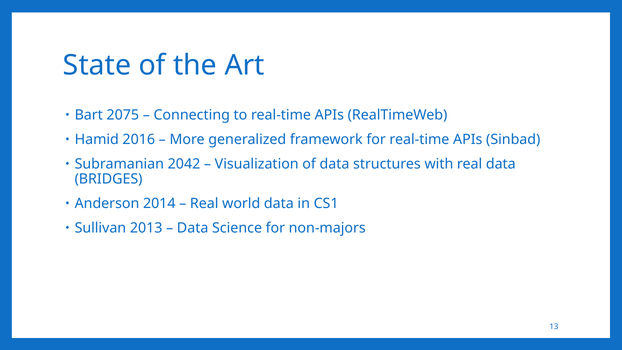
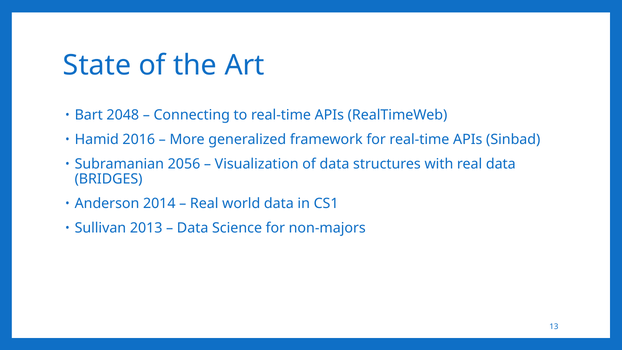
2075: 2075 -> 2048 (123, 115)
2042: 2042 -> 2056 (184, 164)
